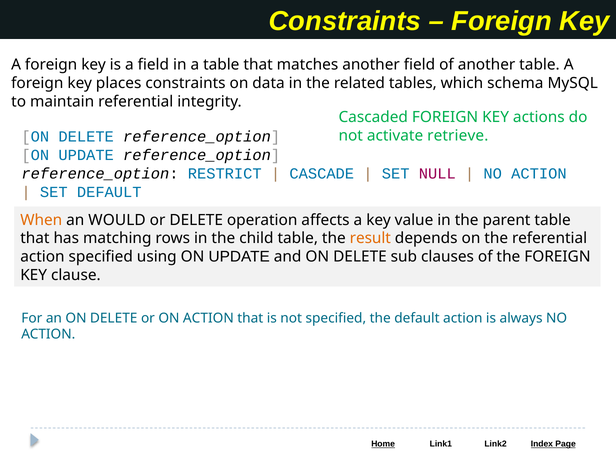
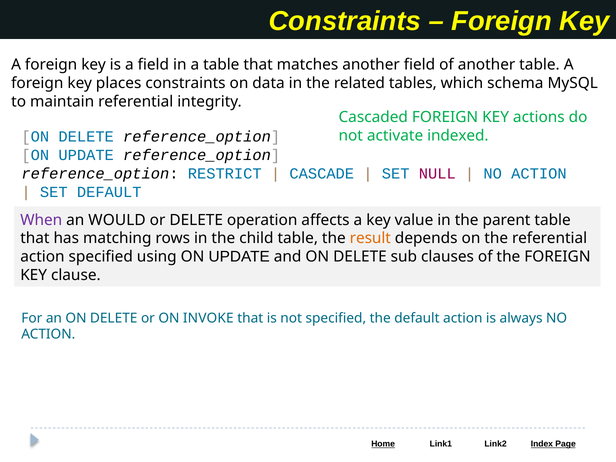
retrieve: retrieve -> indexed (458, 136)
When colour: orange -> purple (41, 220)
ON ACTION: ACTION -> INVOKE (208, 318)
